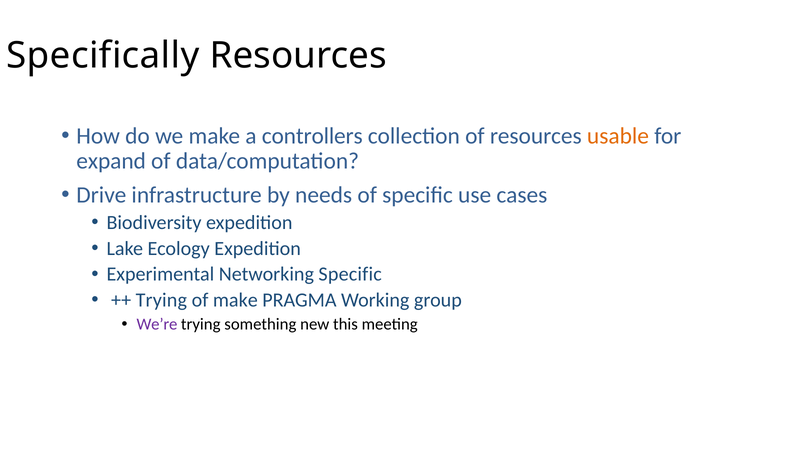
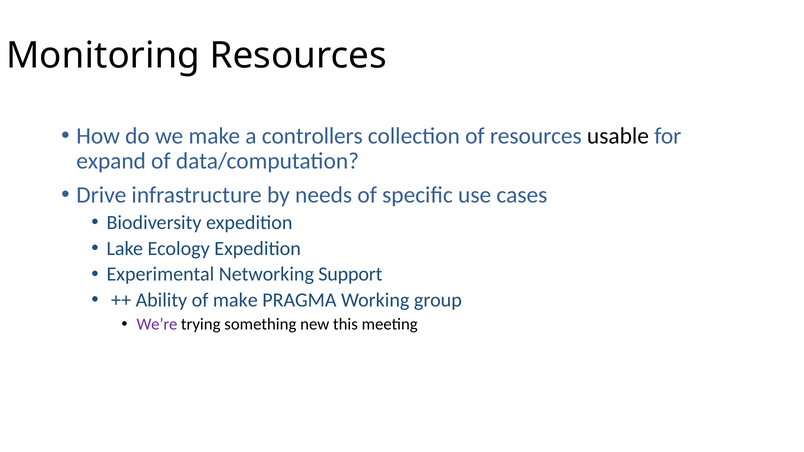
Specifically: Specifically -> Monitoring (103, 56)
usable colour: orange -> black (618, 136)
Networking Specific: Specific -> Support (350, 274)
Trying: Trying -> Ability (161, 300)
